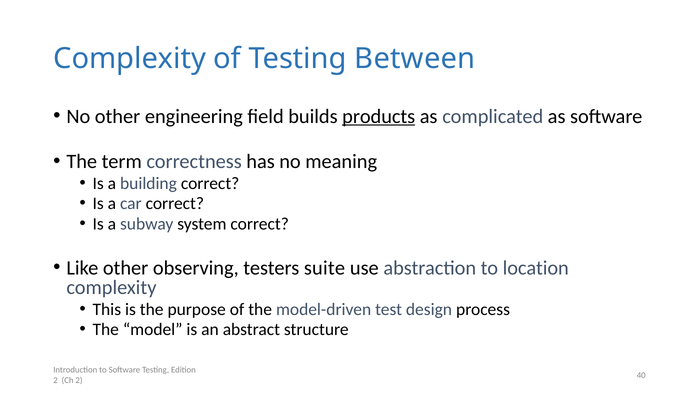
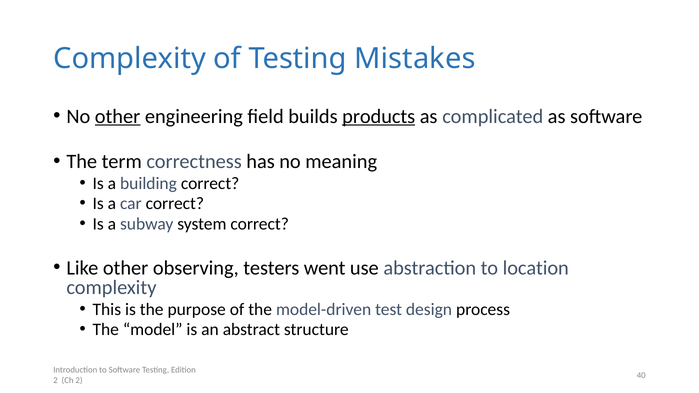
Between: Between -> Mistakes (415, 59)
other underline: none -> present (118, 116)
suite: suite -> went (325, 268)
